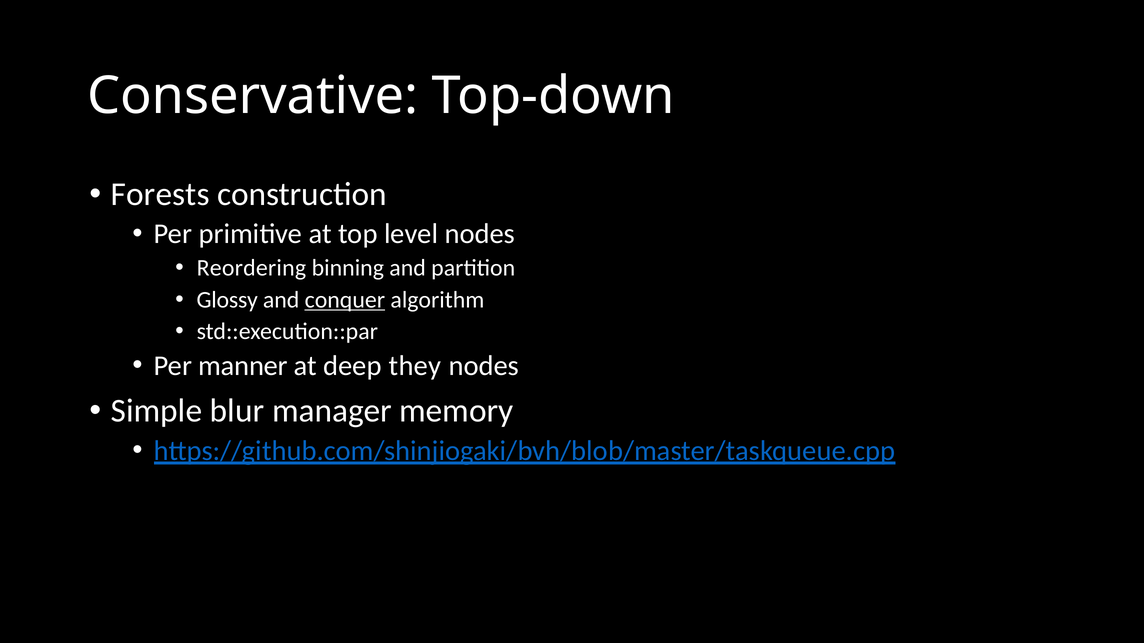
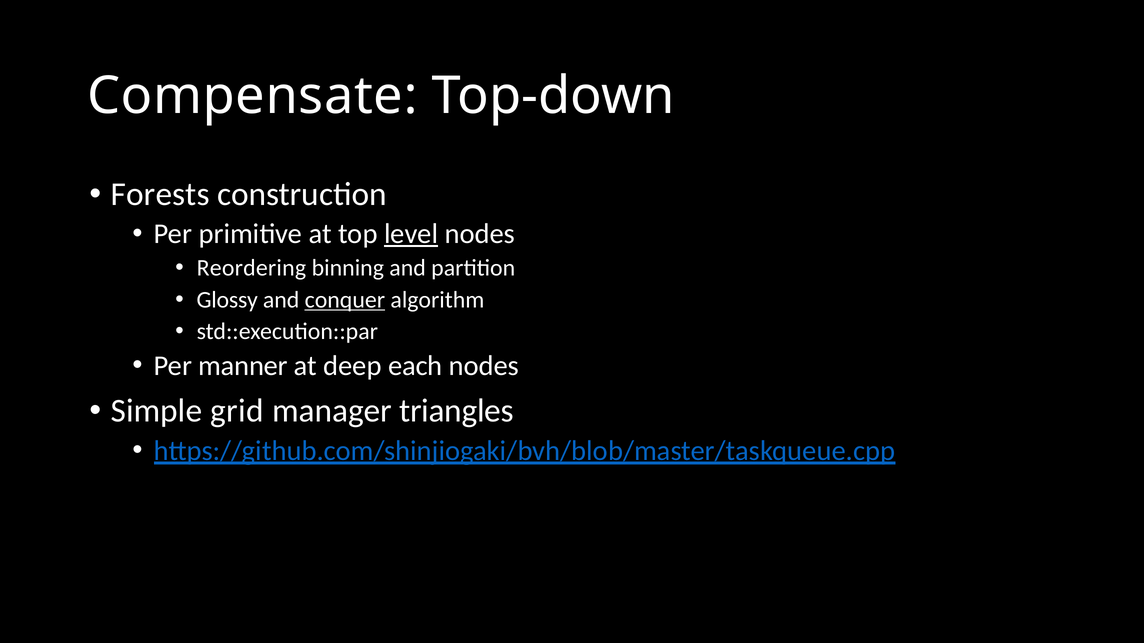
Conservative: Conservative -> Compensate (252, 96)
level underline: none -> present (411, 234)
they: they -> each (415, 366)
blur: blur -> grid (237, 411)
memory: memory -> triangles (456, 411)
